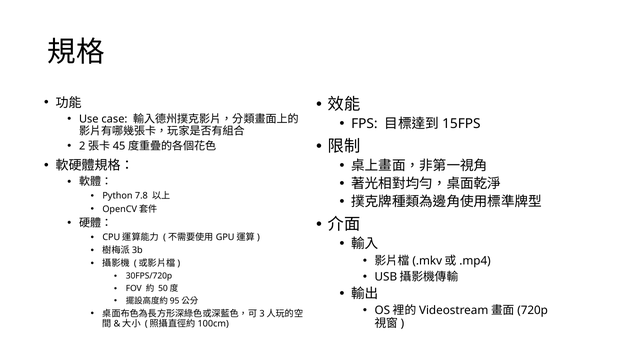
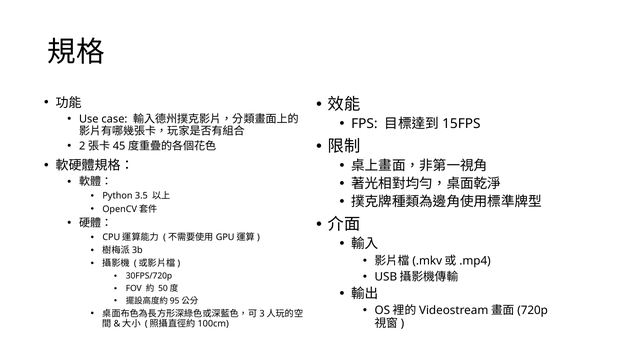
7.8: 7.8 -> 3.5 (141, 196)
